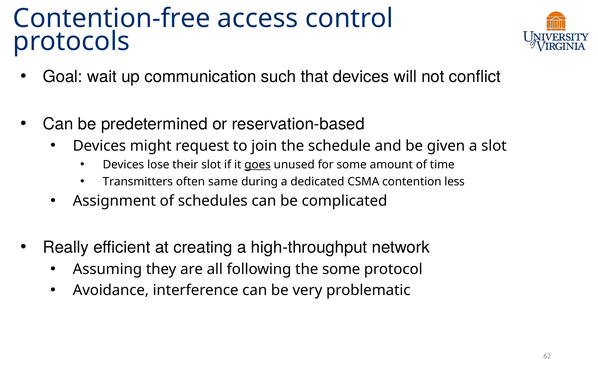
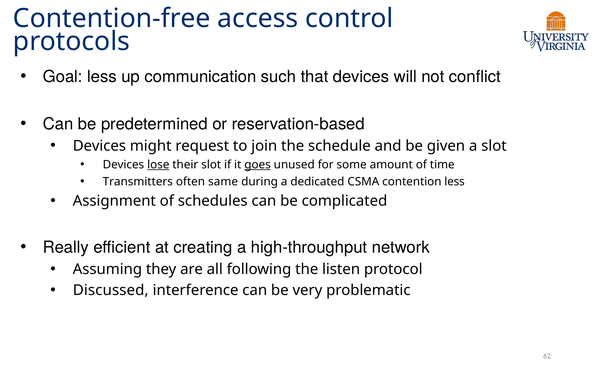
Goal wait: wait -> less (102, 77)
lose underline: none -> present (158, 165)
the some: some -> listen (341, 270)
Avoidance: Avoidance -> Discussed (111, 291)
